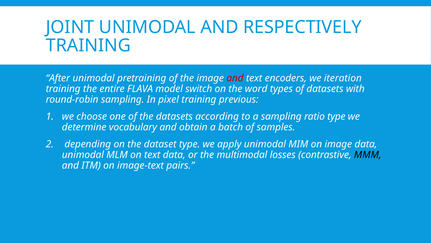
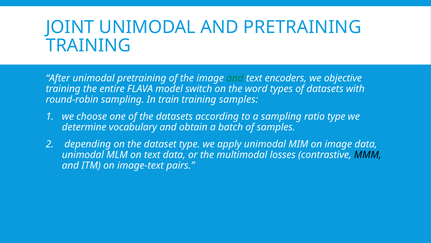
AND RESPECTIVELY: RESPECTIVELY -> PRETRAINING (302, 27)
and colour: red -> green (235, 78)
iteration: iteration -> objective (343, 78)
pixel: pixel -> train (169, 99)
training previous: previous -> samples (239, 99)
